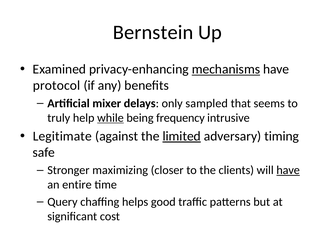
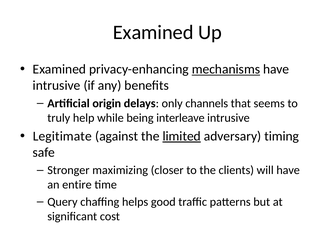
Bernstein: Bernstein -> Examined (153, 32)
protocol: protocol -> intrusive (57, 86)
mixer: mixer -> origin (107, 103)
sampled: sampled -> channels (207, 103)
while underline: present -> none (110, 118)
frequency: frequency -> interleave (180, 118)
have underline: present -> none (288, 170)
